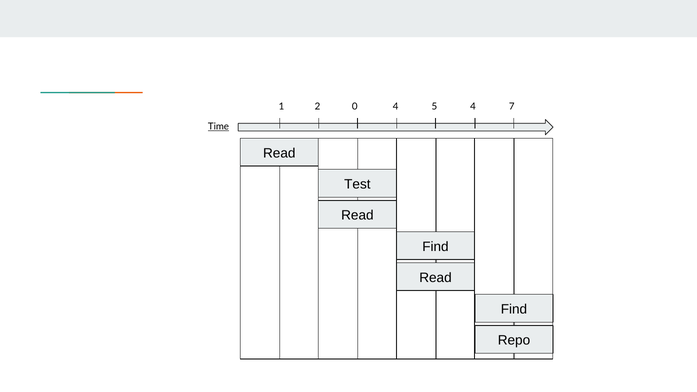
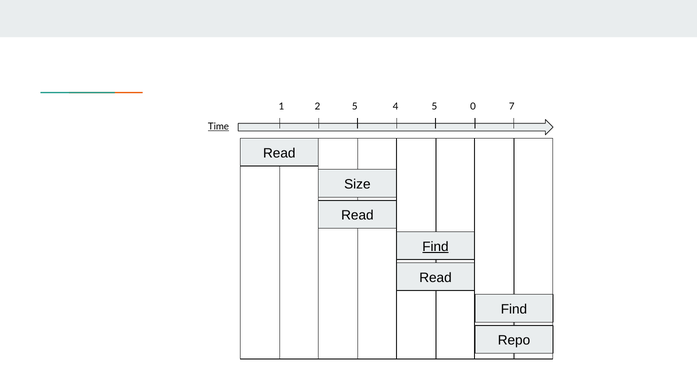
2 0: 0 -> 5 (355, 107)
5 4: 4 -> 0 (473, 107)
Test: Test -> Size (357, 184)
Find underline: none -> present (435, 247)
